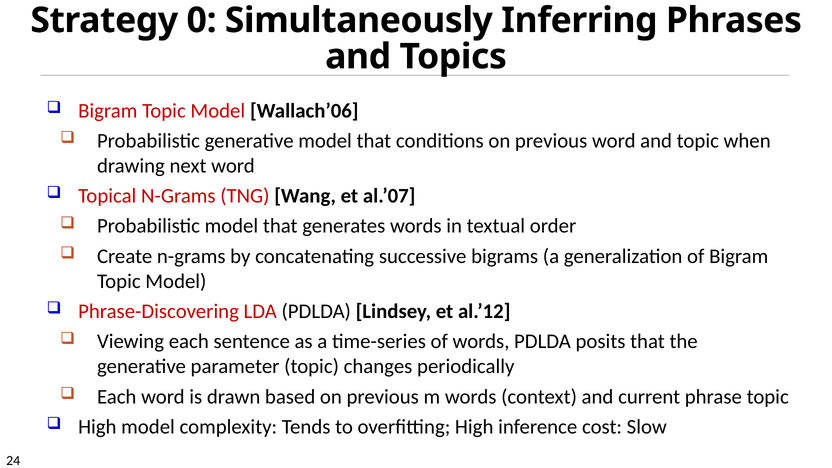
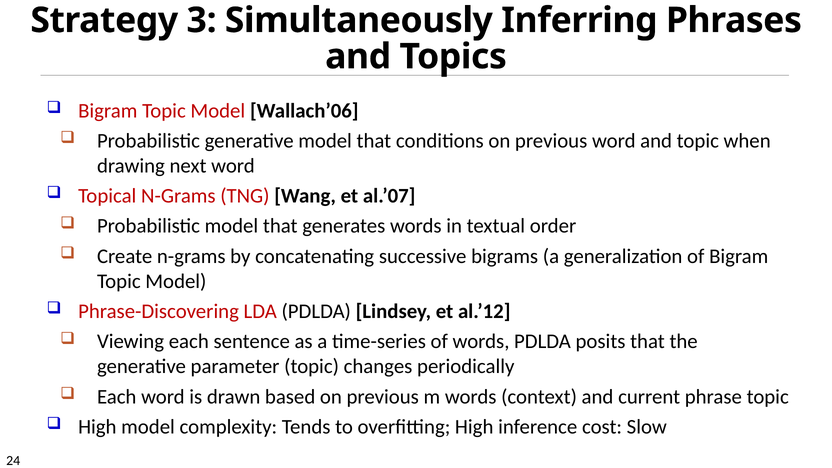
0: 0 -> 3 (202, 20)
